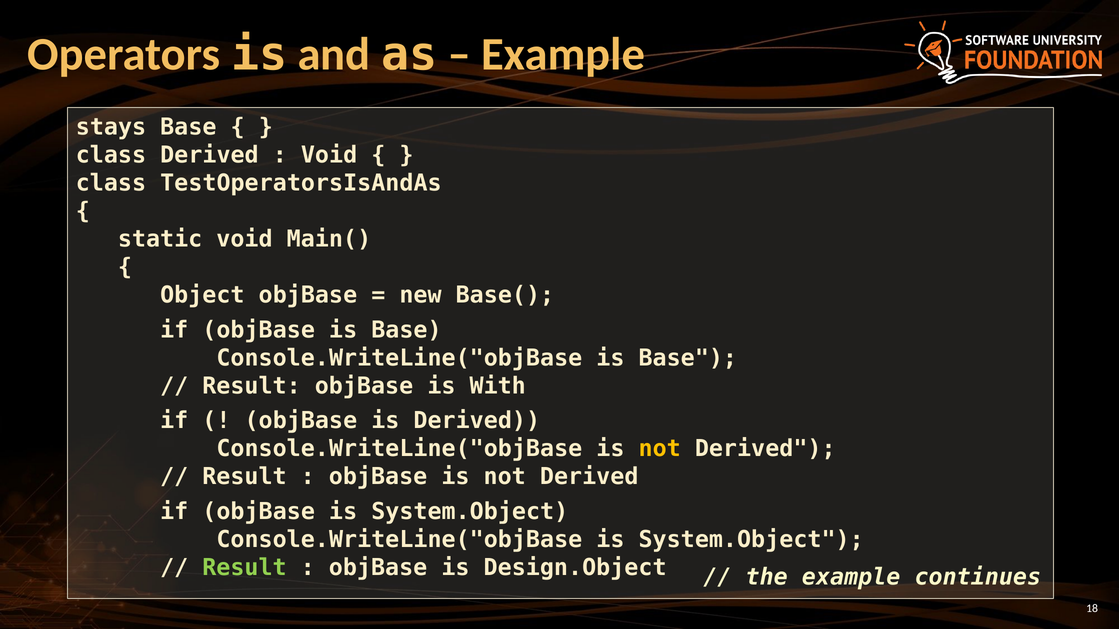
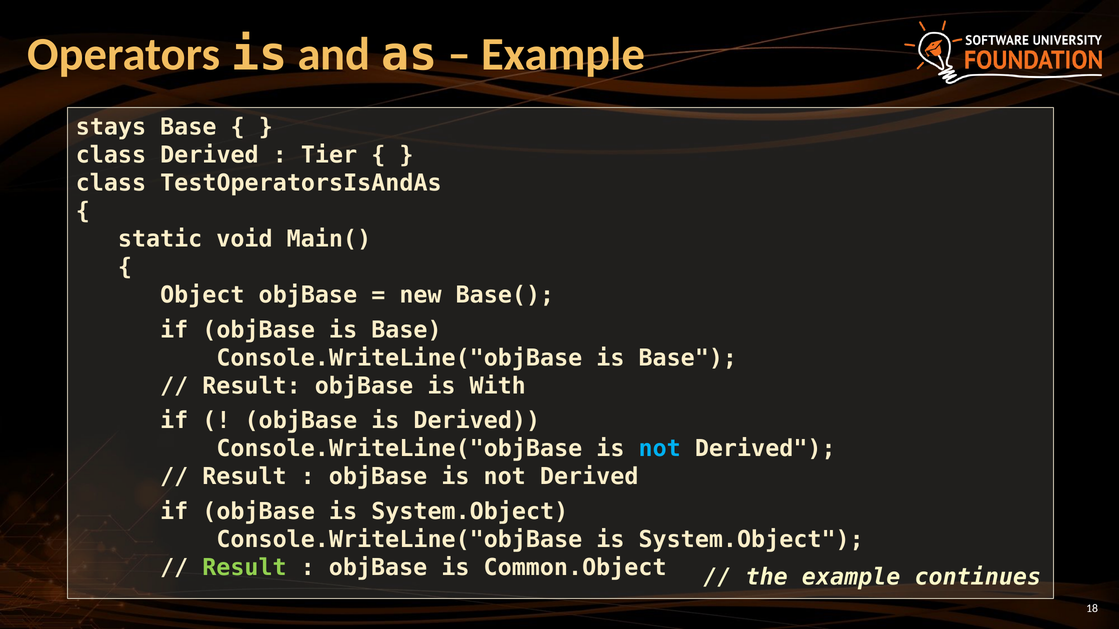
Void: Void -> Tier (329, 155)
not colour: yellow -> light blue (660, 449)
Design.Object: Design.Object -> Common.Object (575, 568)
